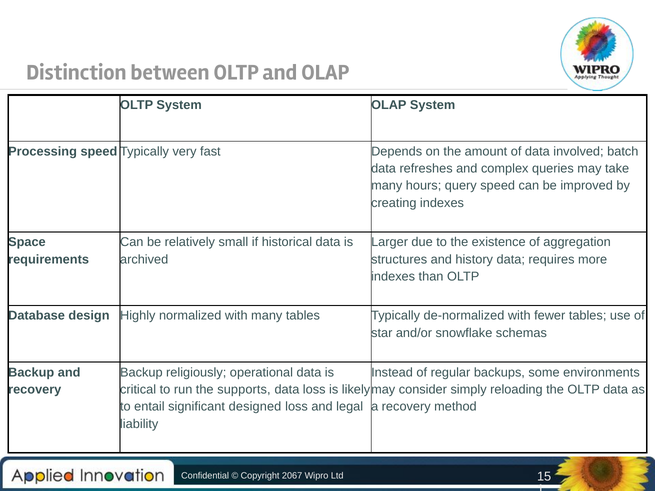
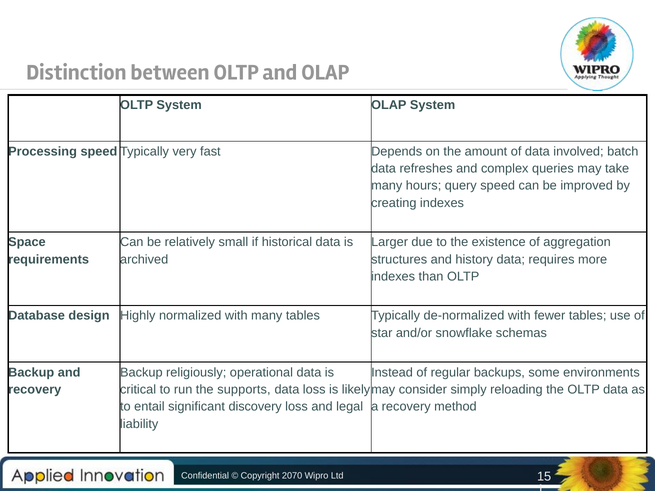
designed: designed -> discovery (255, 407)
2067: 2067 -> 2070 (292, 476)
